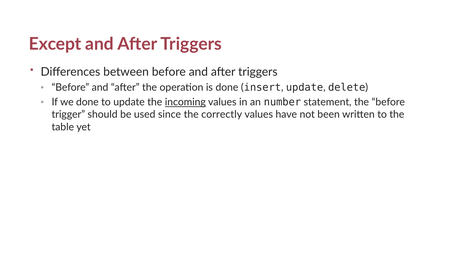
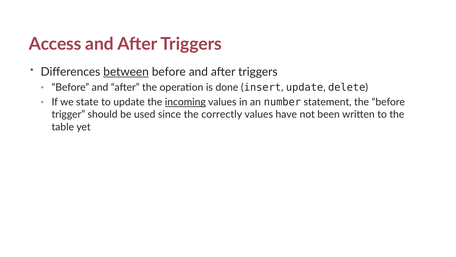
Except: Except -> Access (55, 44)
between underline: none -> present (126, 72)
we done: done -> state (87, 102)
